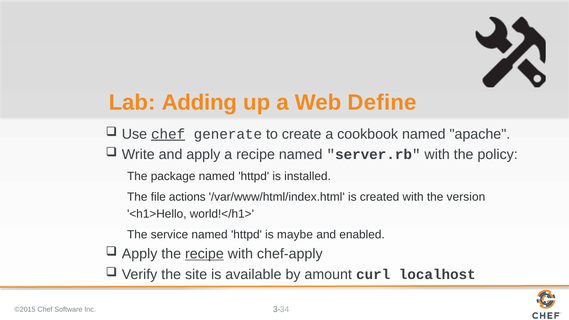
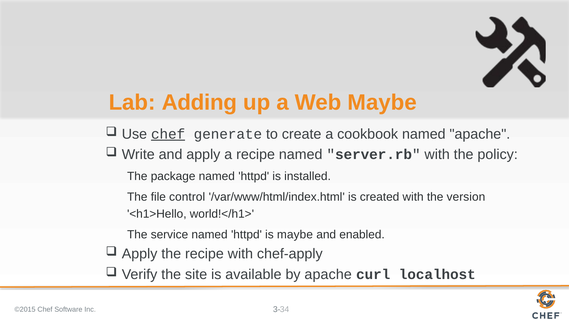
Web Define: Define -> Maybe (382, 102)
actions: actions -> control (187, 197)
recipe underline: present -> none (204, 254)
by amount: amount -> apache (328, 274)
